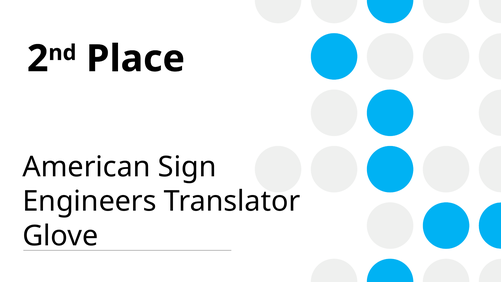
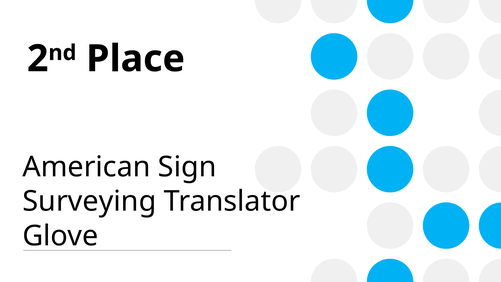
Engineers: Engineers -> Surveying (89, 201)
